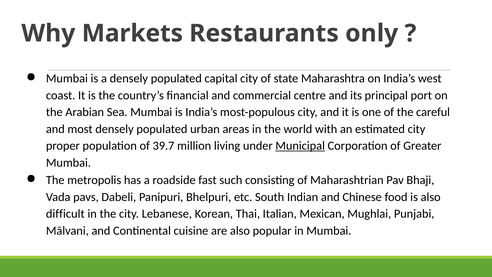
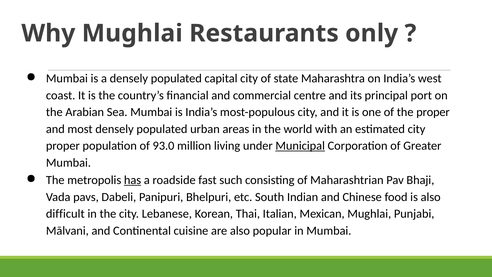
Why Markets: Markets -> Mughlai (132, 33)
the careful: careful -> proper (433, 112)
39.7: 39.7 -> 93.0 (163, 146)
has underline: none -> present (133, 180)
